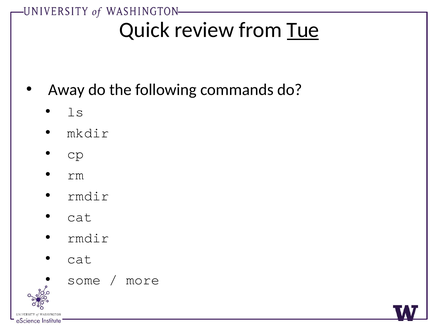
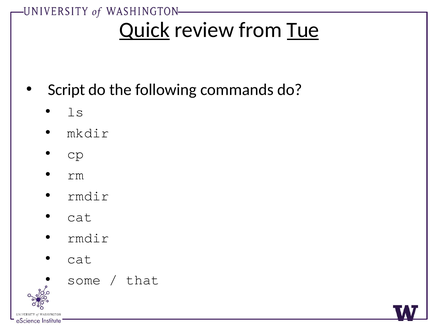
Quick underline: none -> present (144, 30)
Away: Away -> Script (66, 90)
more: more -> that (143, 280)
